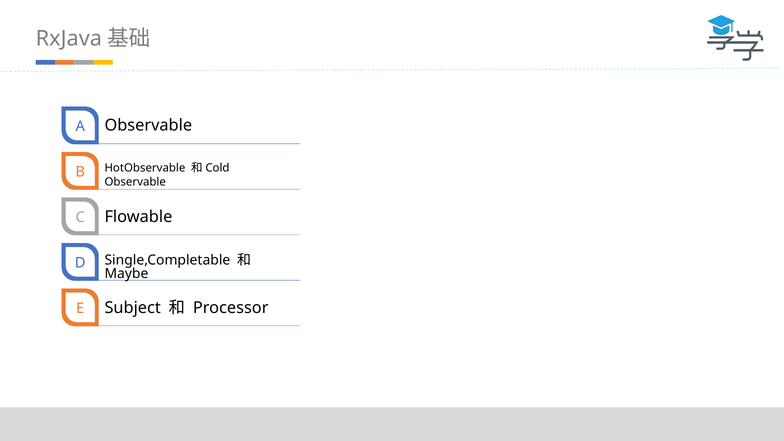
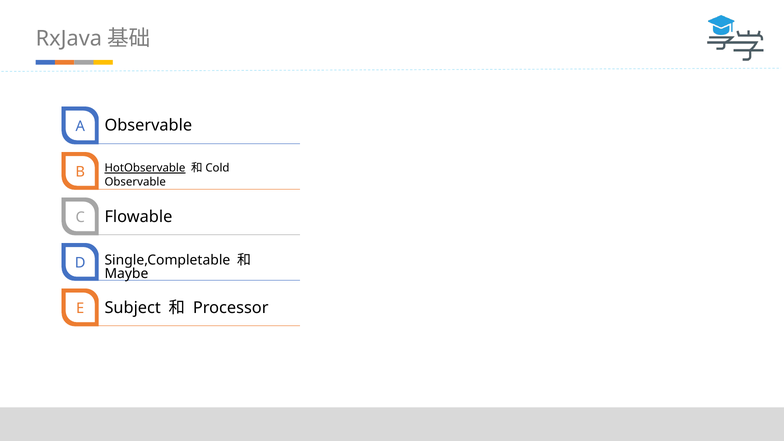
HotObservable underline: none -> present (145, 168)
